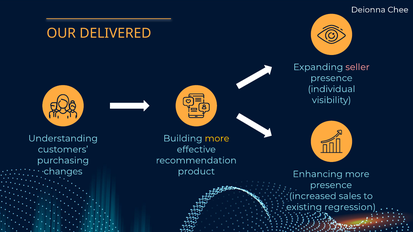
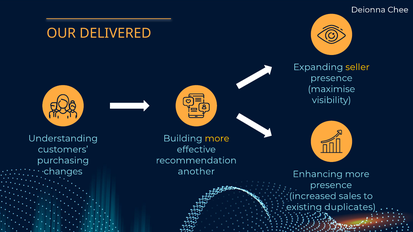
seller colour: pink -> yellow (357, 67)
individual: individual -> maximise (331, 89)
product: product -> another (196, 172)
regression: regression -> duplicates (350, 207)
